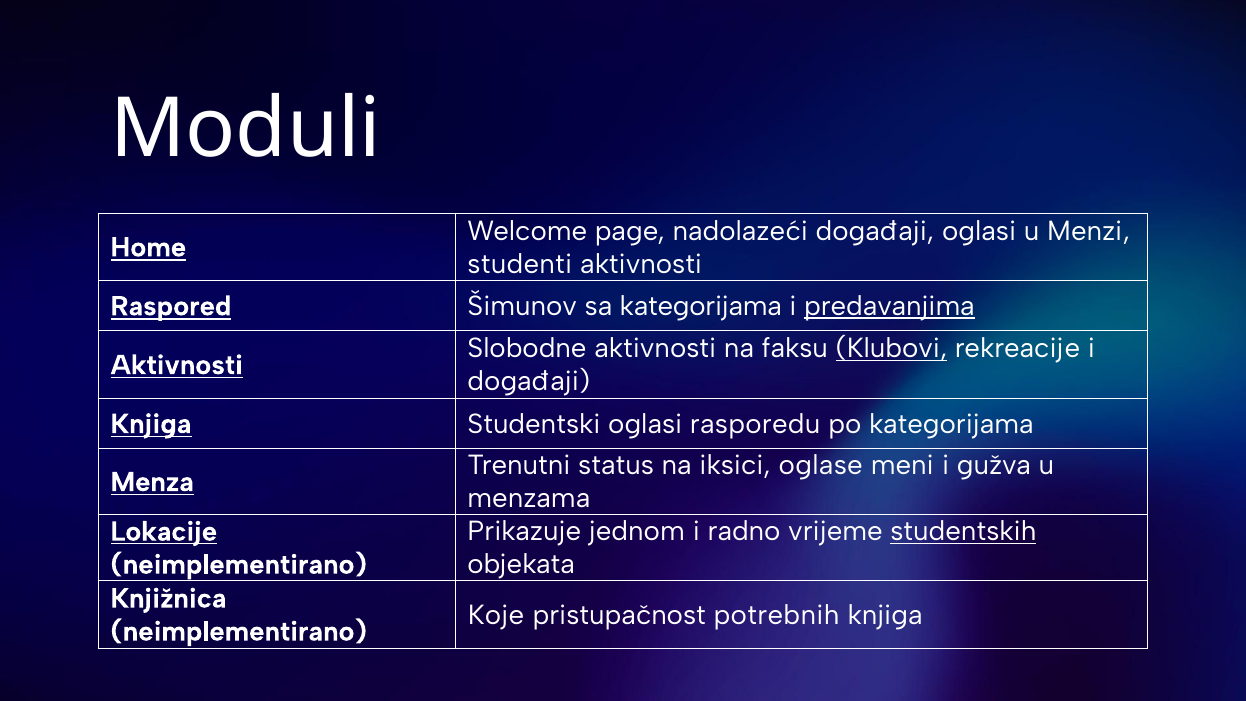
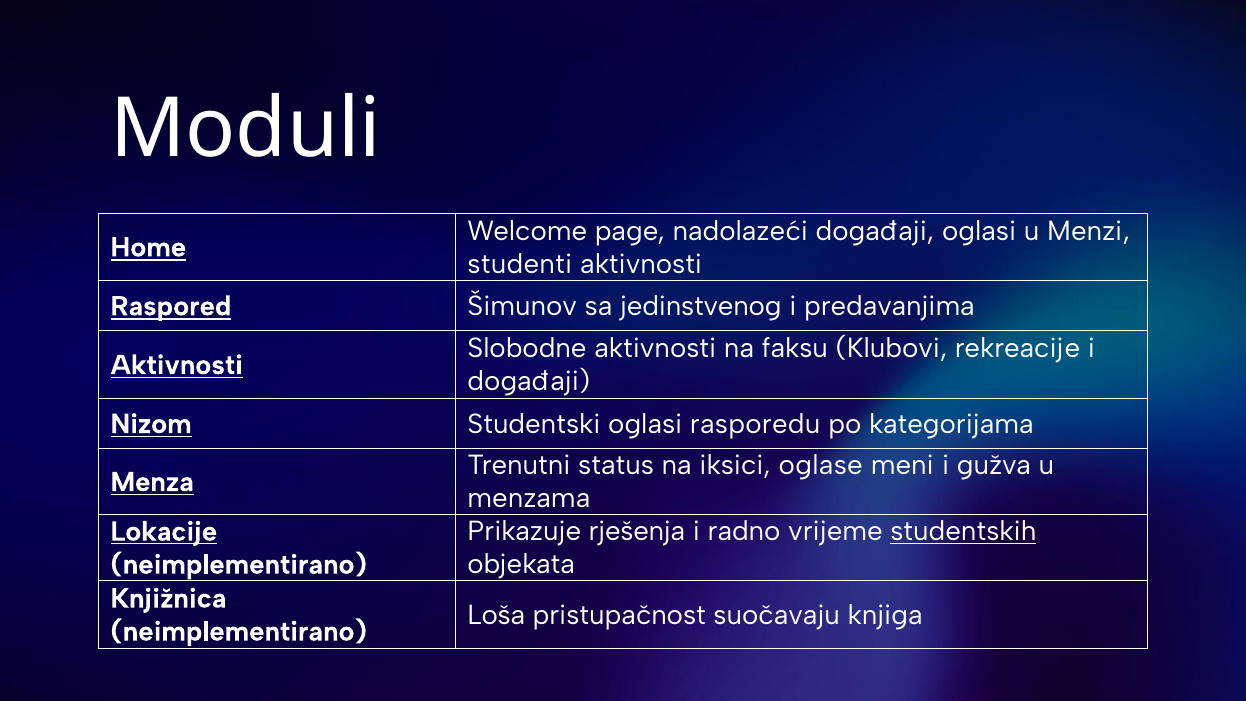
sa kategorijama: kategorijama -> jedinstvenog (701, 306)
predavanjima underline: present -> none (889, 306)
Klubovi underline: present -> none (892, 349)
Knjiga: Knjiga -> Nizom (151, 424)
jednom: jednom -> rješenja (637, 532)
Koje: Koje -> Loša (496, 615)
potrebnih: potrebnih -> suočavaju (777, 615)
